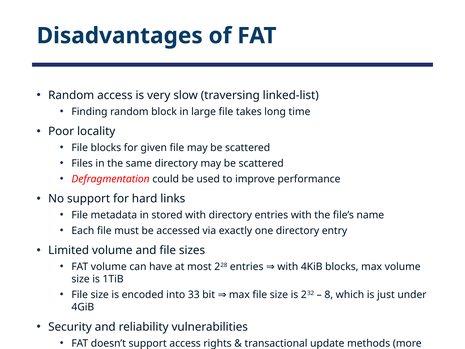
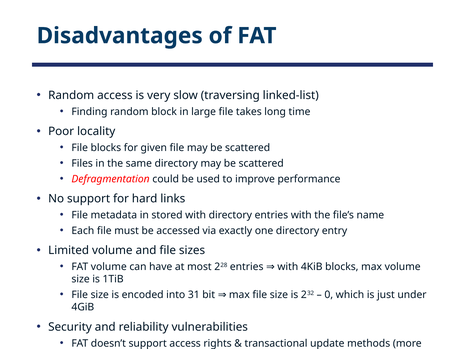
33: 33 -> 31 (194, 295)
8: 8 -> 0 (329, 295)
